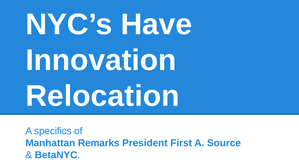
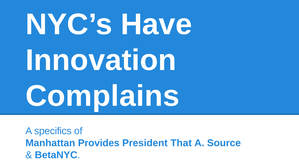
Relocation: Relocation -> Complains (102, 96)
Remarks: Remarks -> Provides (99, 143)
First: First -> That (181, 143)
